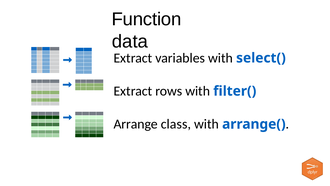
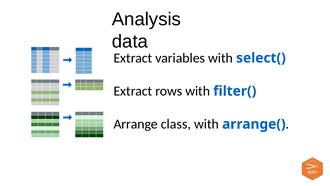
Function: Function -> Analysis (146, 19)
